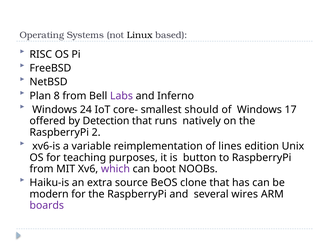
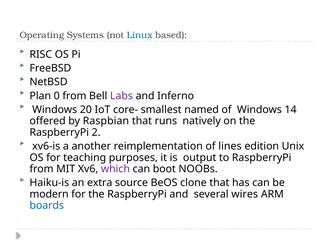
Linux colour: black -> blue (140, 35)
8: 8 -> 0 (57, 96)
24: 24 -> 20 (86, 110)
should: should -> named (202, 110)
17: 17 -> 14 (291, 110)
Detection: Detection -> Raspbian (106, 121)
variable: variable -> another (91, 146)
button: button -> output (200, 157)
boards colour: purple -> blue (47, 205)
